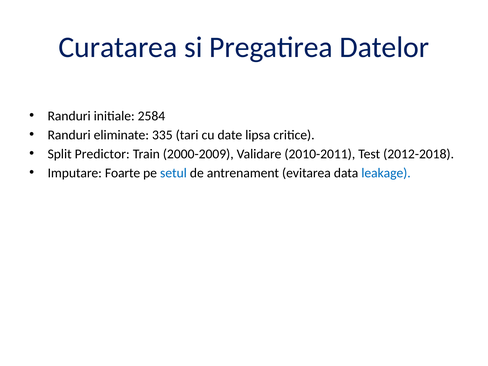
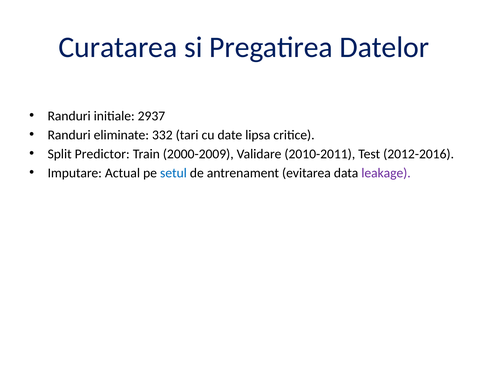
2584: 2584 -> 2937 (151, 116)
335: 335 -> 332 (162, 135)
2012-2018: 2012-2018 -> 2012-2016 (419, 154)
Foarte: Foarte -> Actual (122, 173)
leakage colour: blue -> purple (386, 173)
